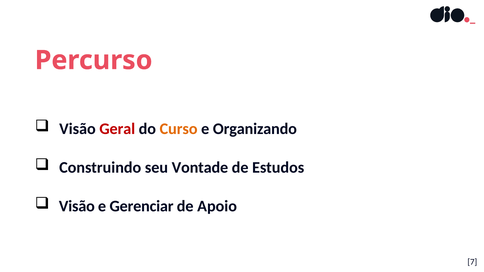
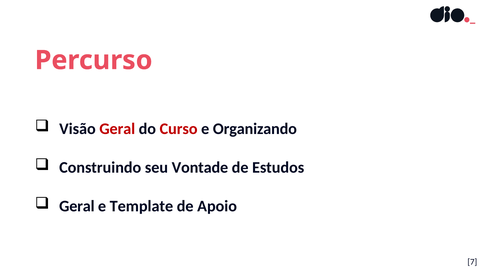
Curso colour: orange -> red (179, 129)
Visão: Visão -> Geral (77, 206)
Gerenciar: Gerenciar -> Template (141, 206)
